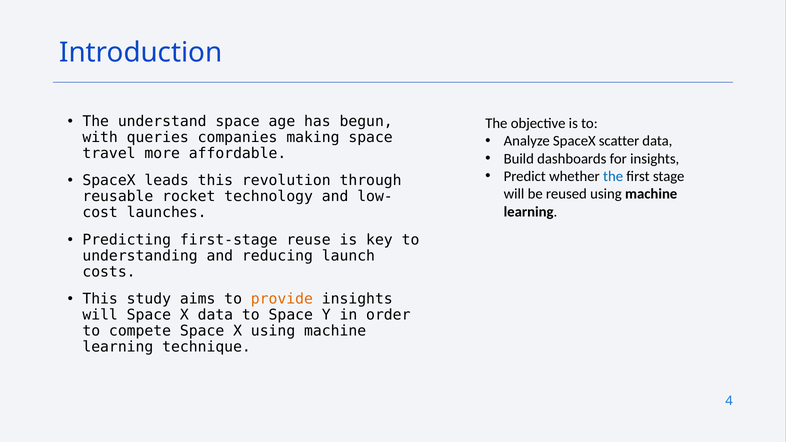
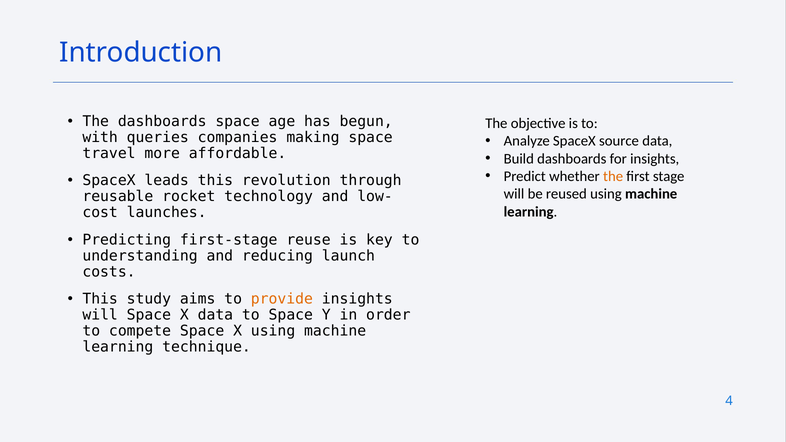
The understand: understand -> dashboards (162, 121)
scatter: scatter -> source (619, 141)
the colour: blue -> orange (613, 176)
